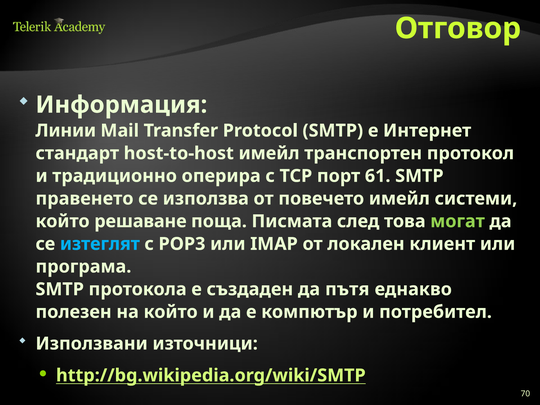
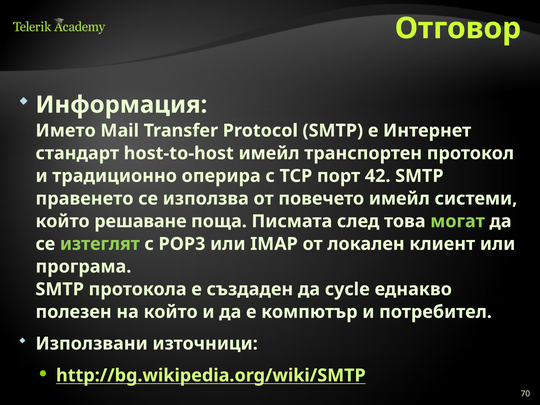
Линии: Линии -> Името (66, 131)
61: 61 -> 42 (378, 176)
изтеглят colour: light blue -> light green (100, 244)
пътя: пътя -> cycle (347, 289)
